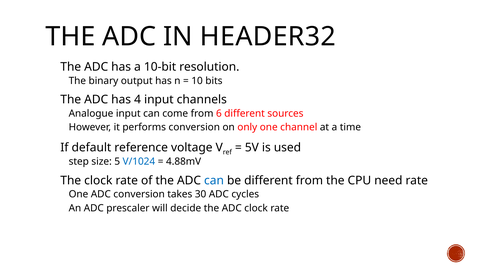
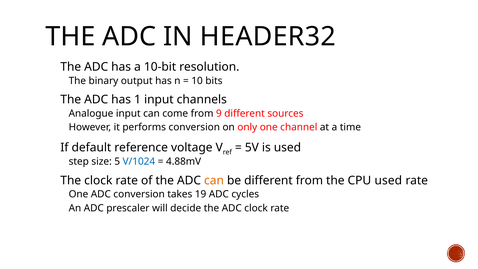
4: 4 -> 1 (138, 100)
6: 6 -> 9 (219, 113)
can colour: blue -> orange (214, 180)
CPU need: need -> used (388, 180)
30: 30 -> 19 (201, 194)
